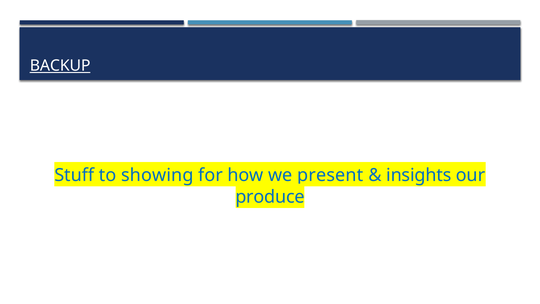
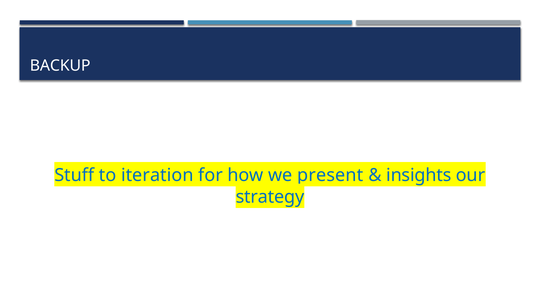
BACKUP underline: present -> none (60, 66)
showing: showing -> iteration (157, 175)
produce: produce -> strategy (270, 197)
